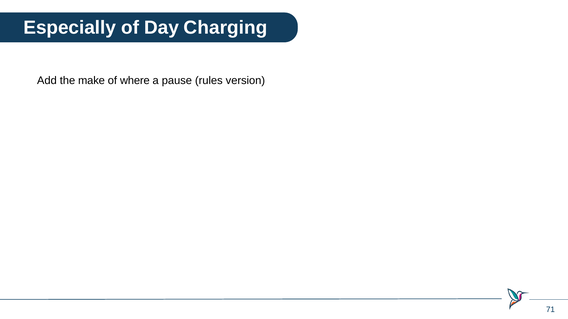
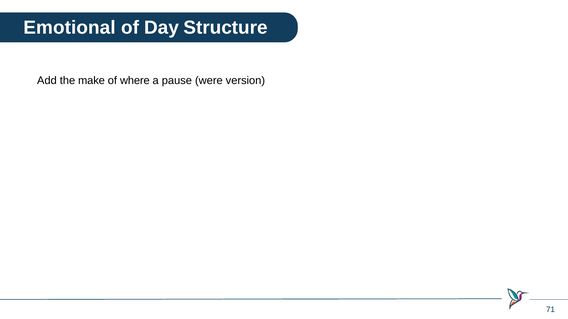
Especially: Especially -> Emotional (70, 28)
Charging: Charging -> Structure (226, 28)
rules: rules -> were (209, 81)
